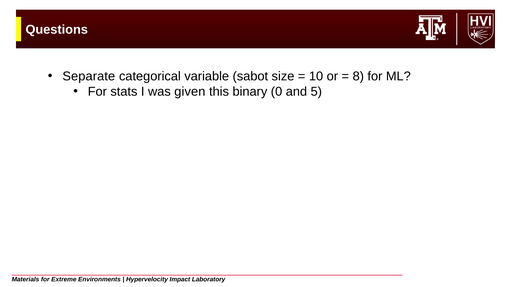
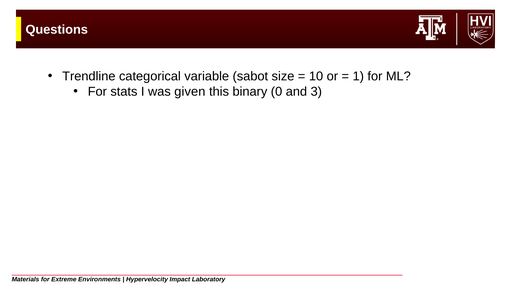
Separate: Separate -> Trendline (89, 76)
8: 8 -> 1 (358, 76)
5: 5 -> 3 (316, 92)
